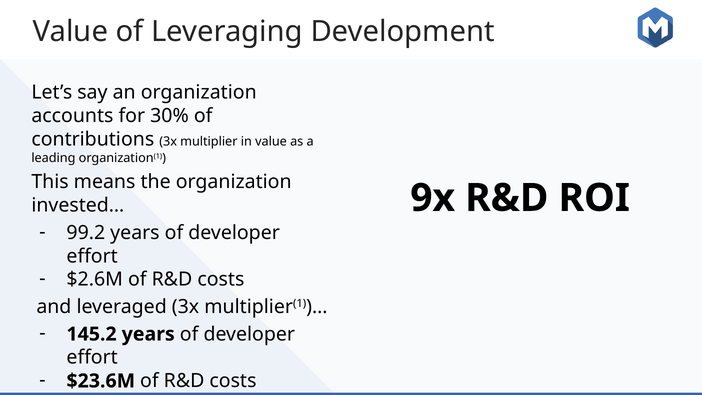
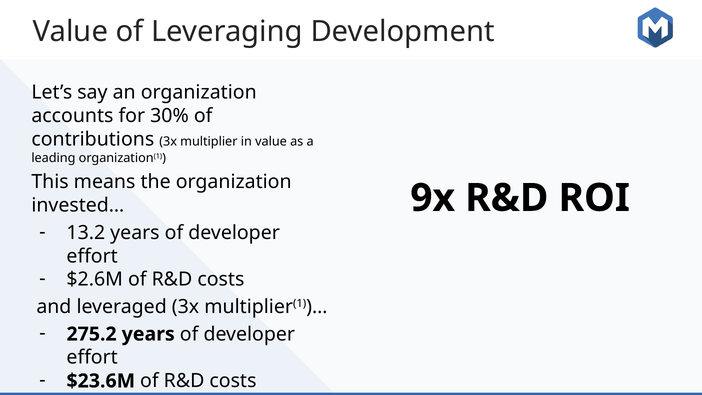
99.2: 99.2 -> 13.2 (86, 233)
145.2: 145.2 -> 275.2 (92, 334)
